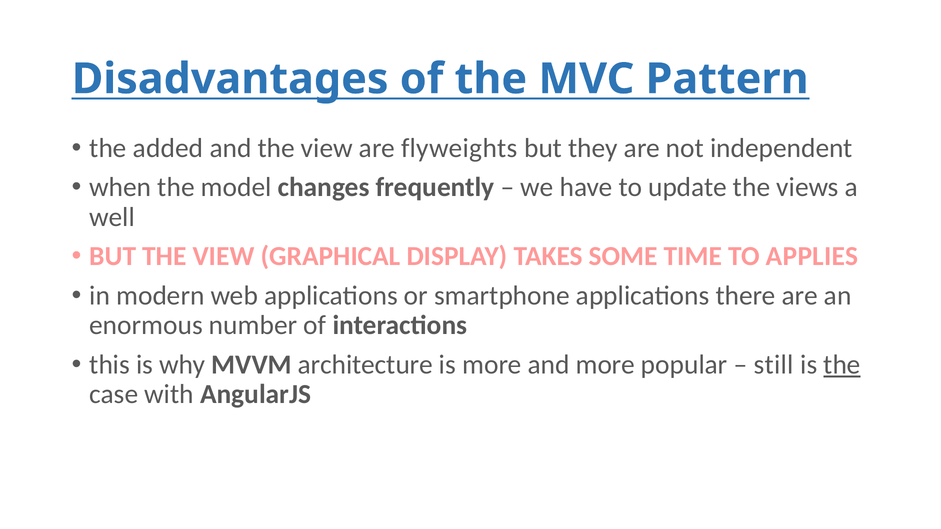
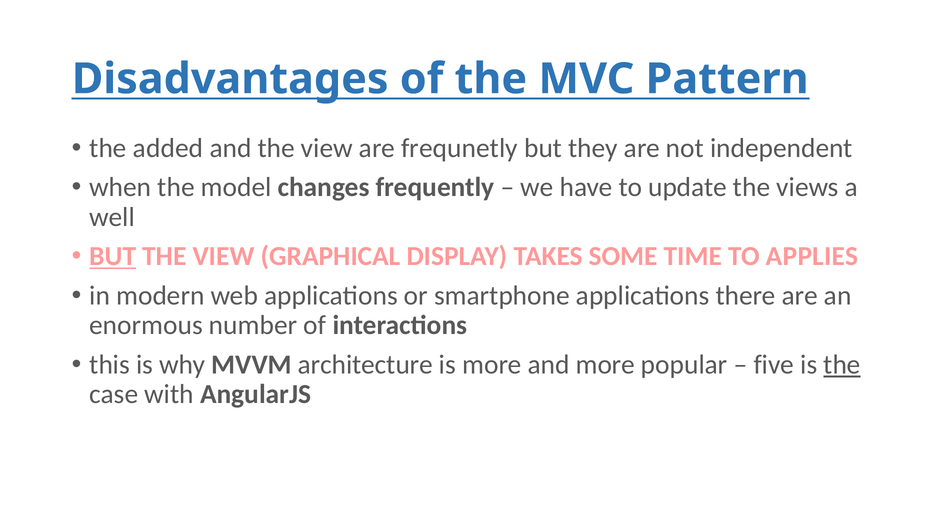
flyweights: flyweights -> frequnetly (459, 148)
BUT underline: none -> present (113, 256)
still: still -> five (774, 365)
